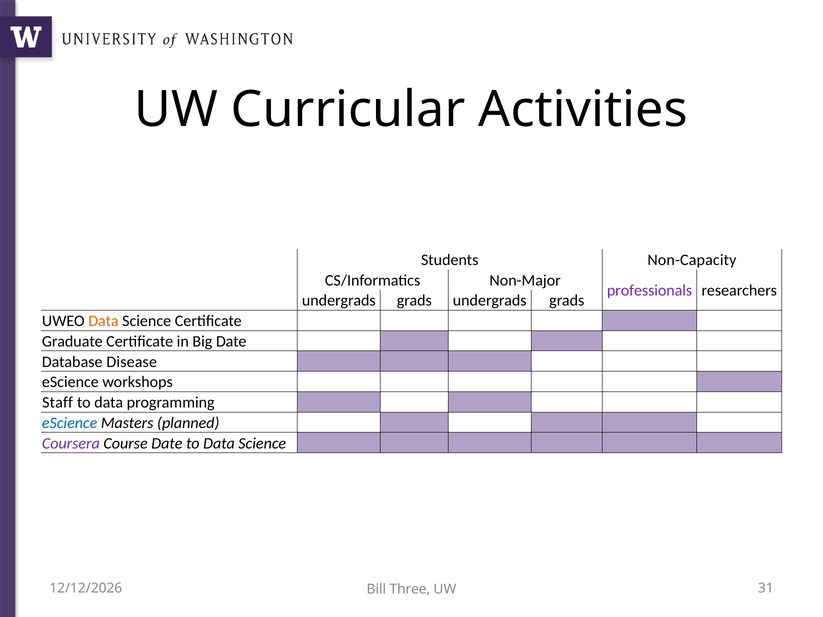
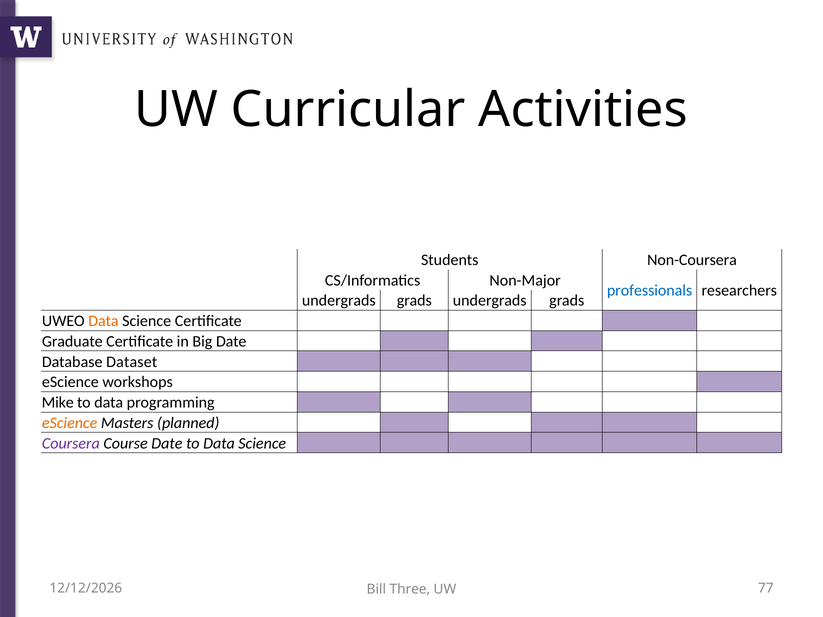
Non-Capacity: Non-Capacity -> Non-Coursera (692, 260)
professionals colour: purple -> blue (650, 291)
Disease: Disease -> Dataset (132, 362)
Staff: Staff -> Mike (58, 403)
eScience colour: blue -> orange (70, 423)
31: 31 -> 77 (766, 588)
